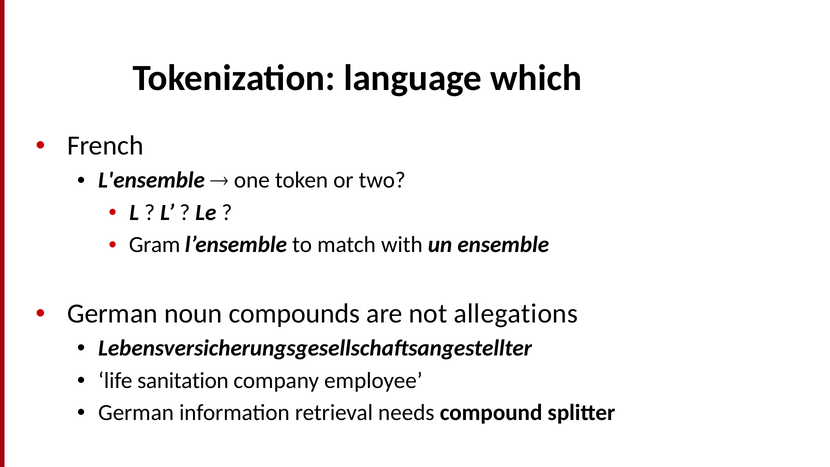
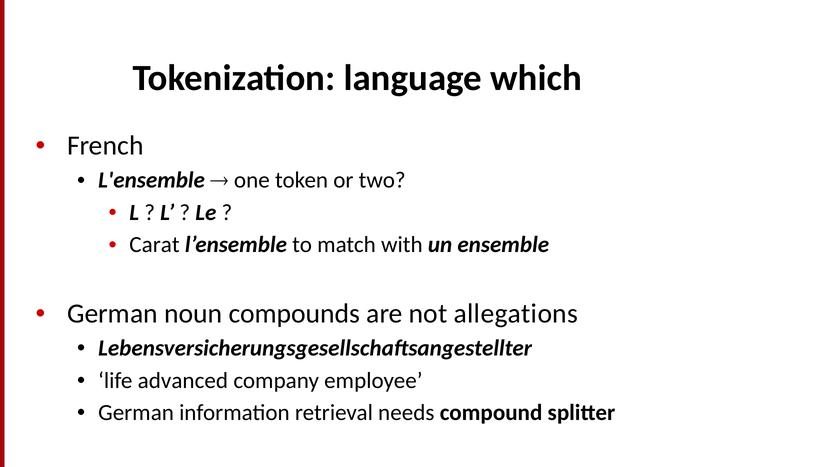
Gram: Gram -> Carat (155, 245)
sanitation: sanitation -> advanced (183, 380)
